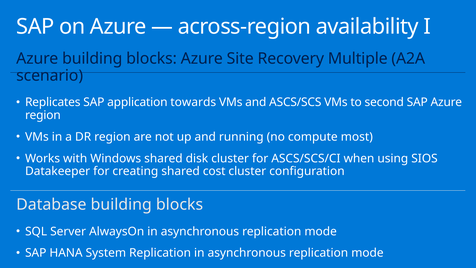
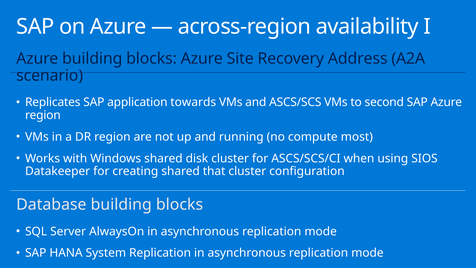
Multiple: Multiple -> Address (358, 58)
cost: cost -> that (214, 171)
